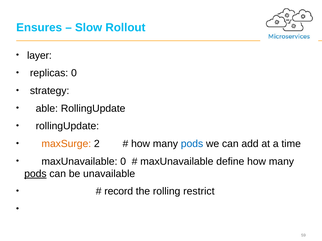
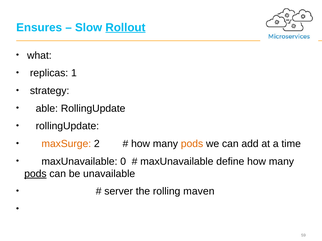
Rollout underline: none -> present (125, 27)
layer: layer -> what (39, 56)
replicas 0: 0 -> 1 (74, 73)
pods colour: blue -> orange (192, 144)
record: record -> server (119, 192)
restrict: restrict -> maven (199, 192)
